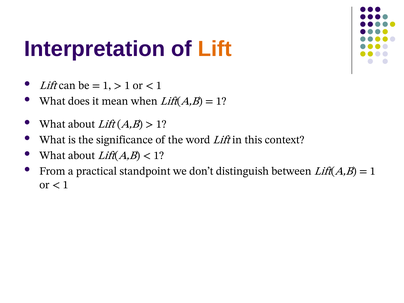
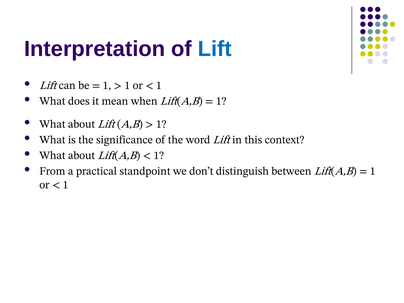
Lift colour: orange -> blue (215, 49)
